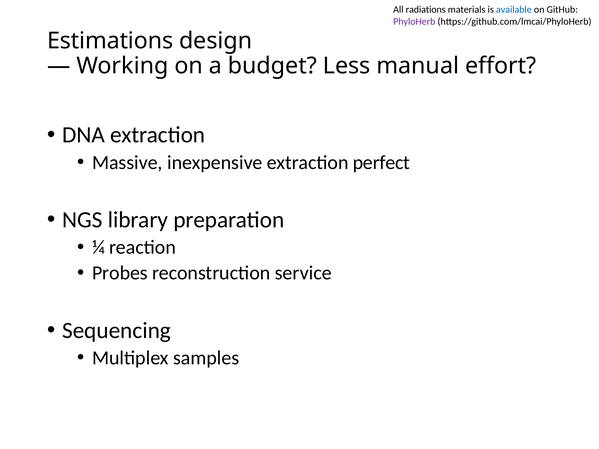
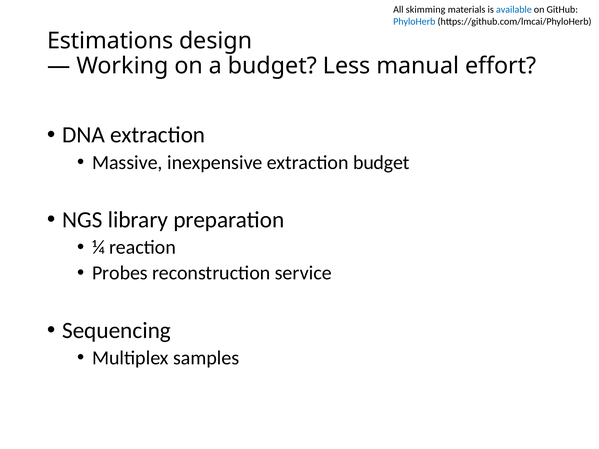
radiations: radiations -> skimming (426, 10)
PhyloHerb colour: purple -> blue (414, 22)
extraction perfect: perfect -> budget (381, 163)
